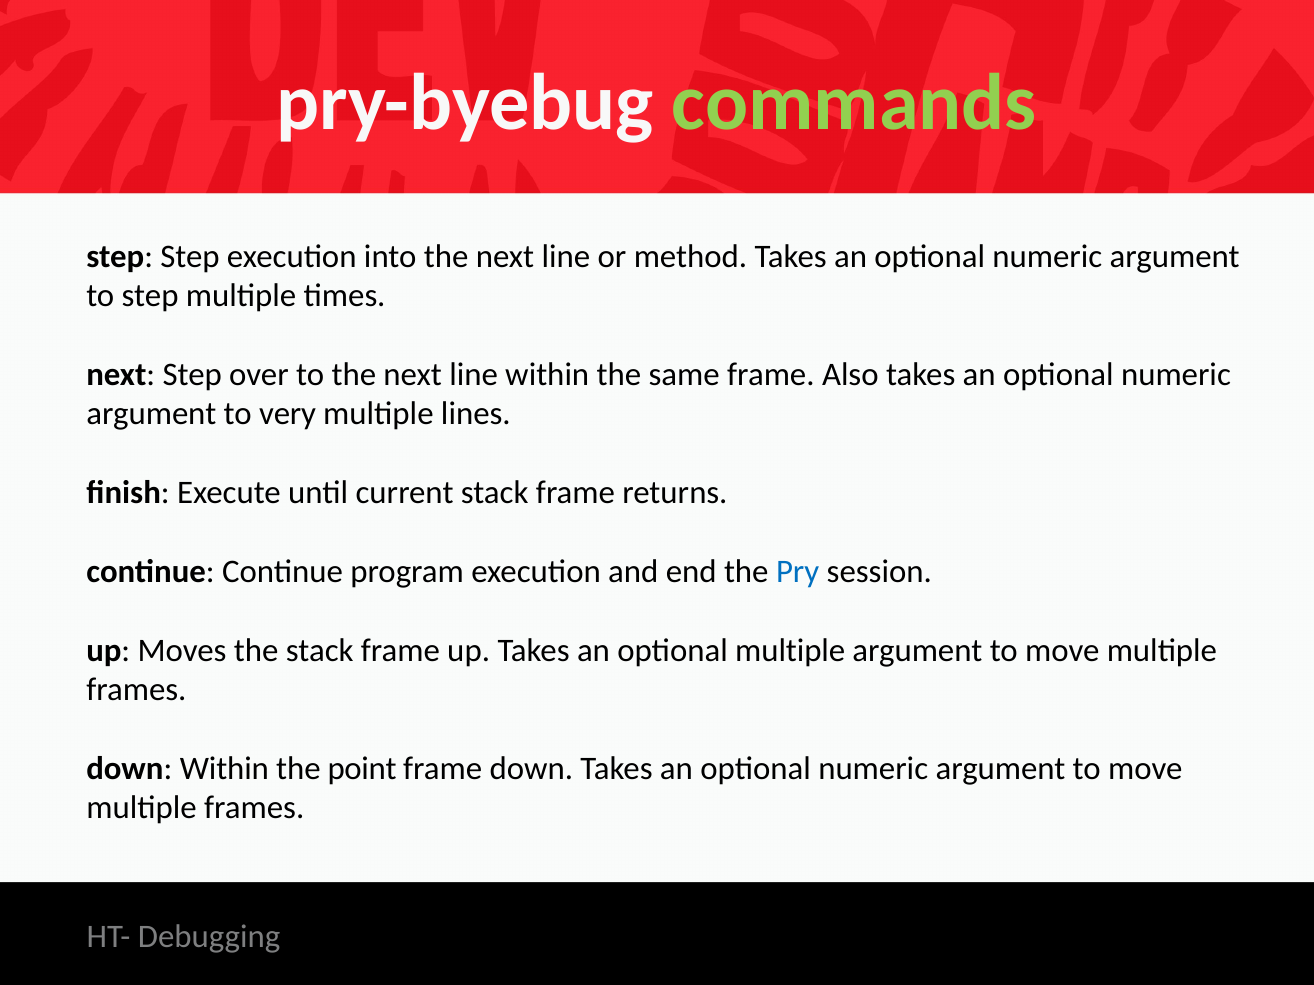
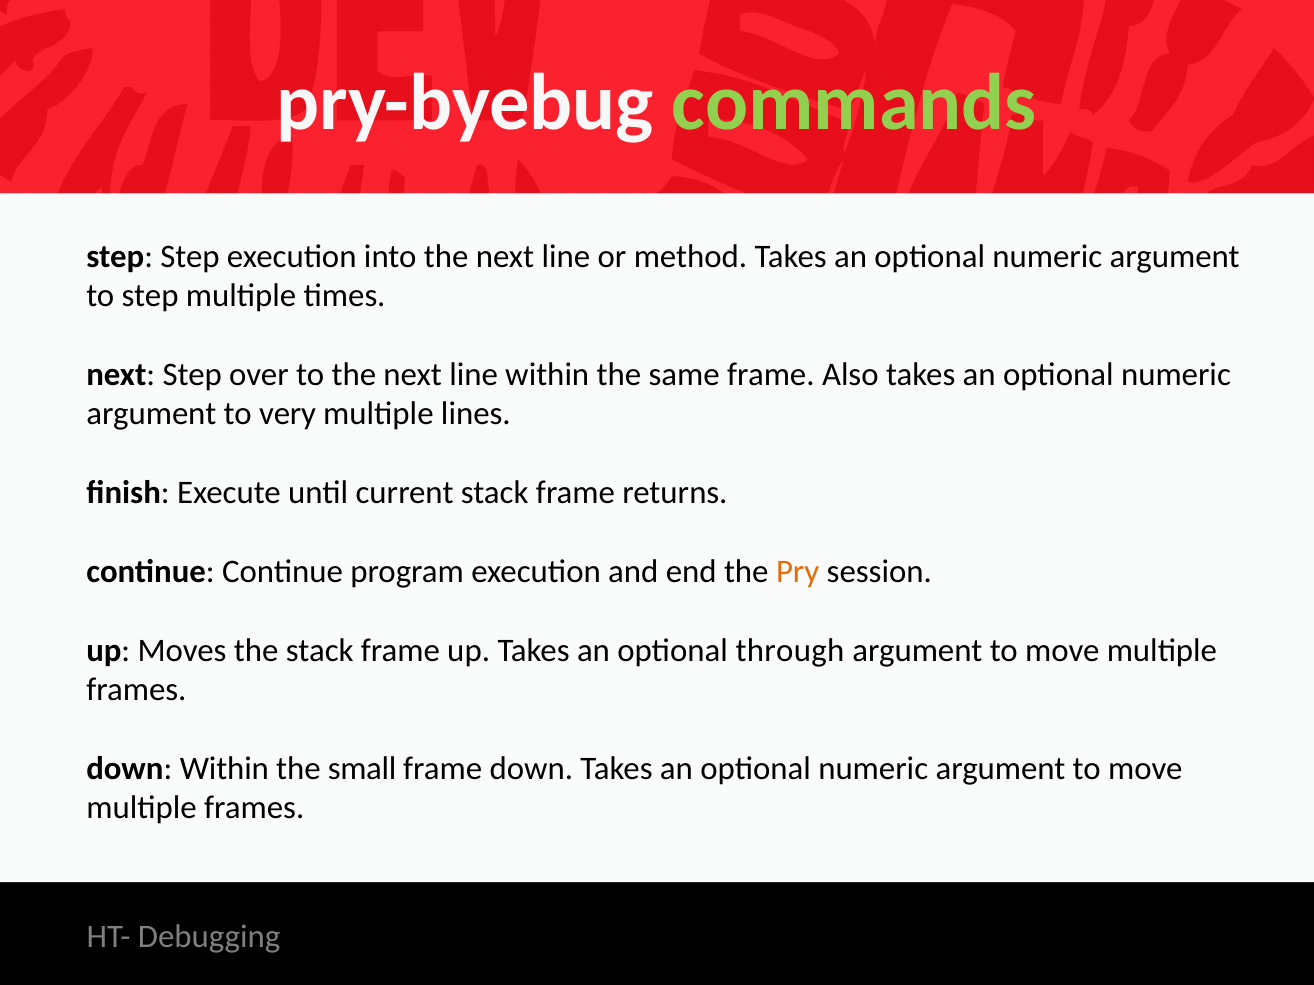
Pry colour: blue -> orange (798, 572)
optional multiple: multiple -> through (790, 651)
point: point -> small (362, 769)
